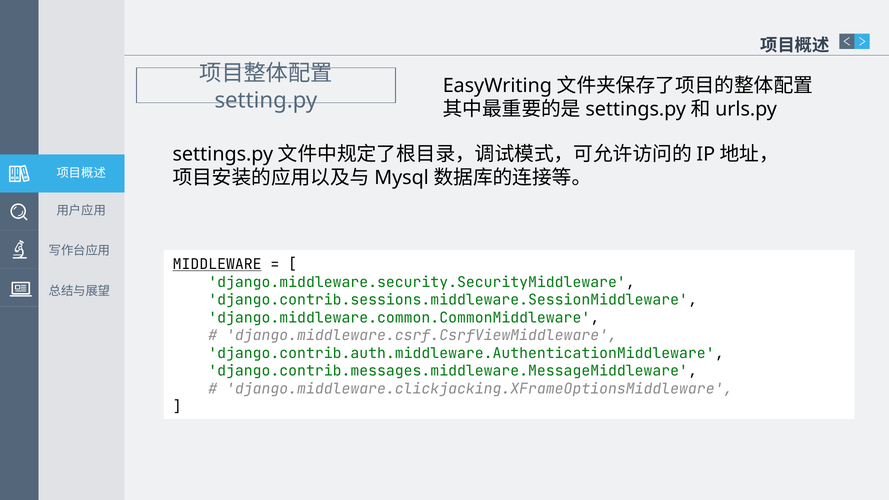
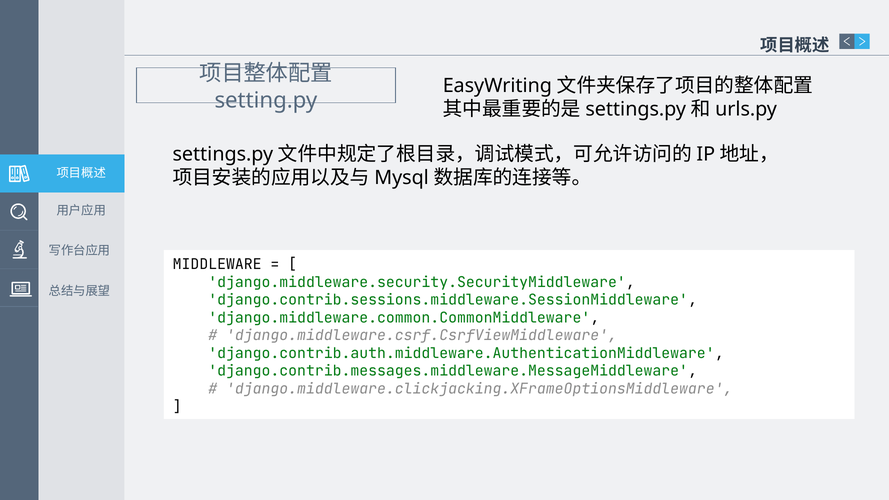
MIDDLEWARE underline: present -> none (217, 264)
